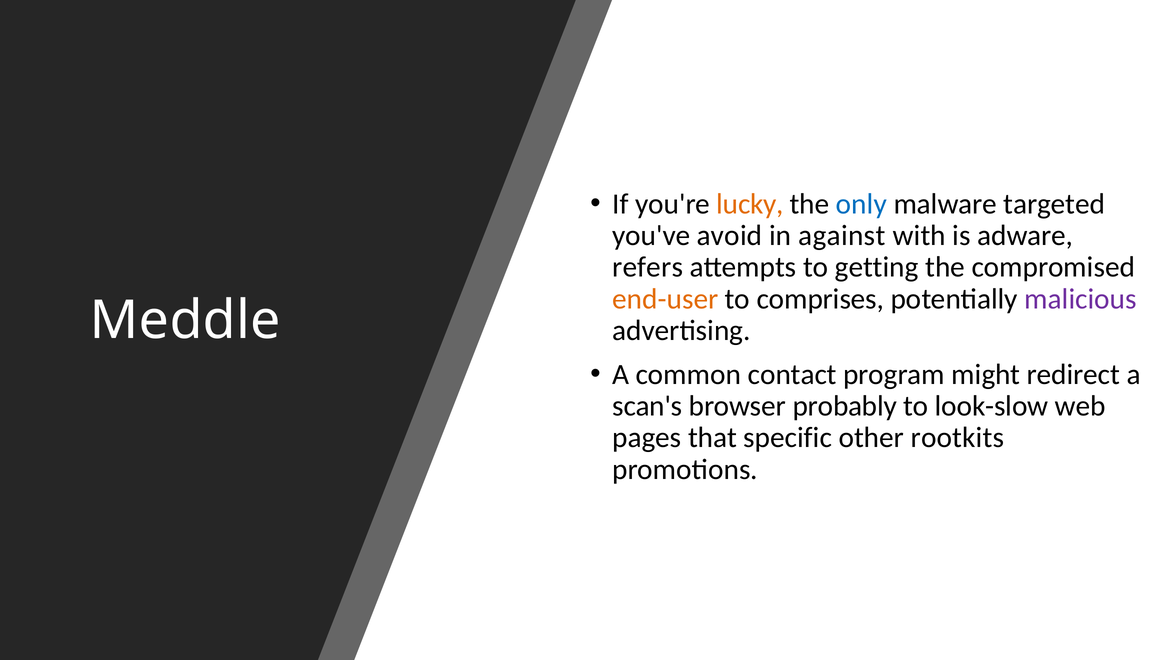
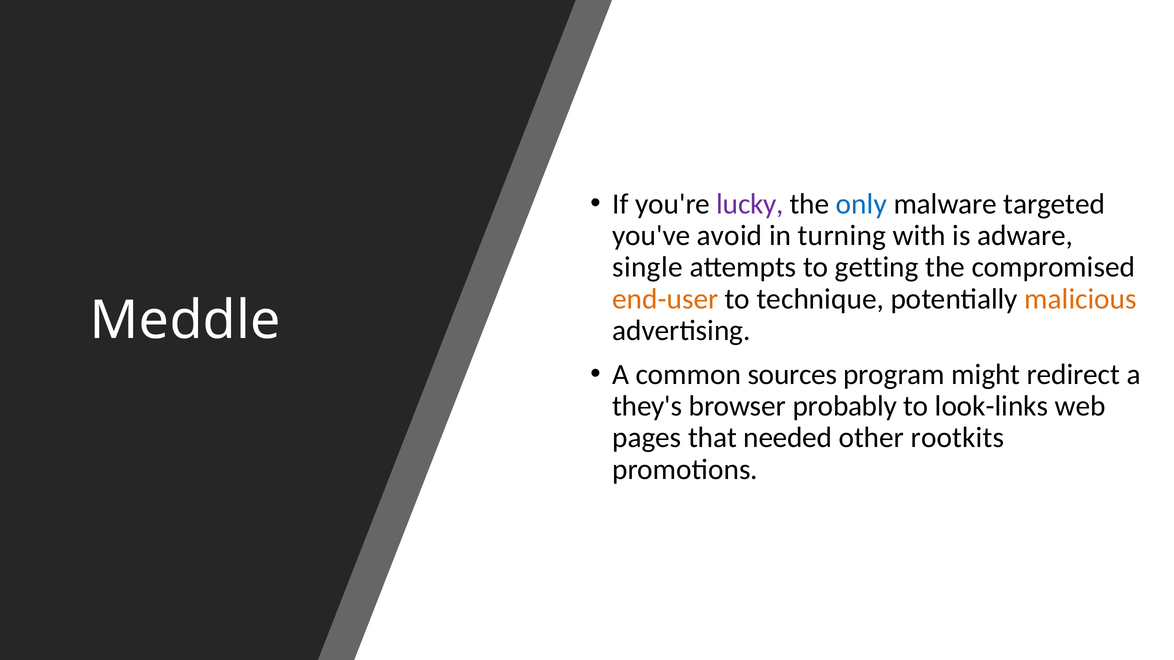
lucky colour: orange -> purple (750, 204)
against: against -> turning (842, 236)
refers: refers -> single (648, 267)
comprises: comprises -> technique (820, 299)
malicious colour: purple -> orange (1081, 299)
contact: contact -> sources (792, 375)
scan's: scan's -> they's (647, 406)
look-slow: look-slow -> look-links (992, 406)
specific: specific -> needed (788, 438)
